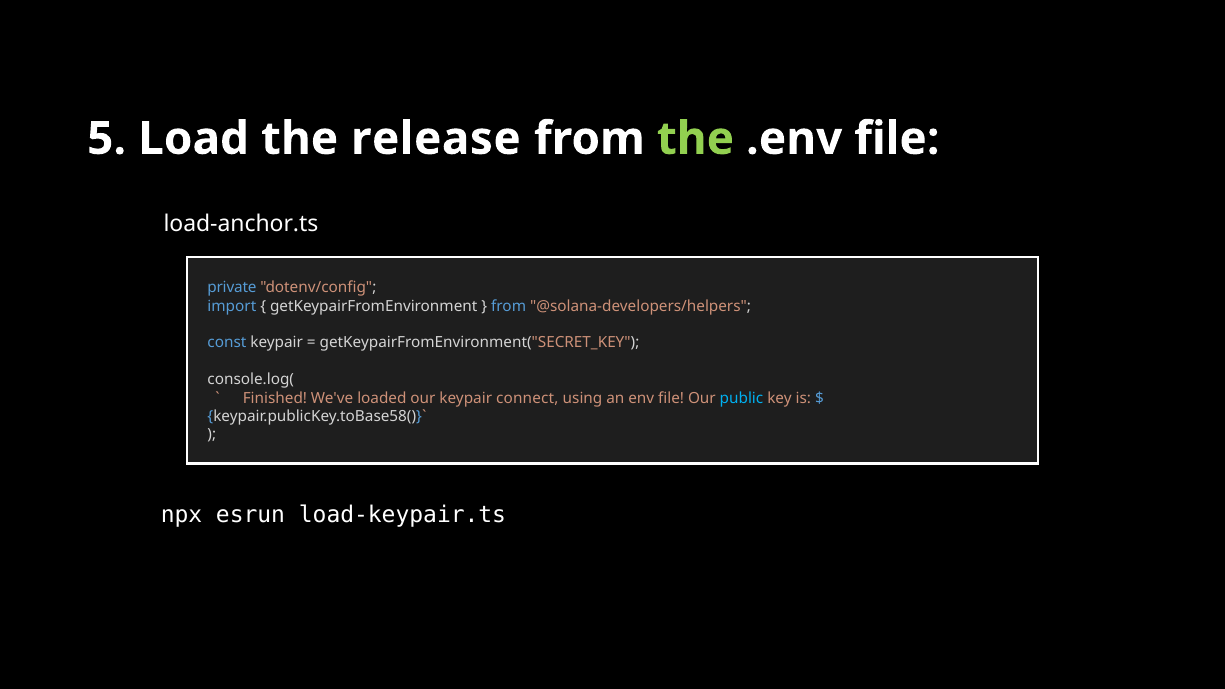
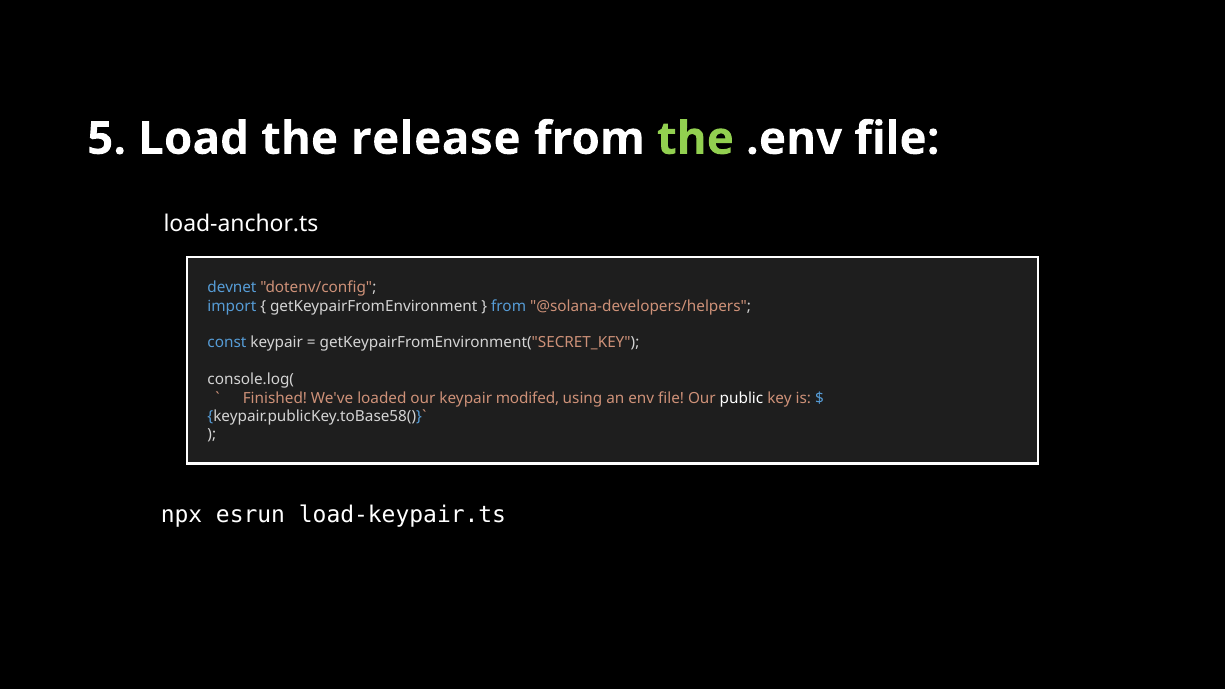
private: private -> devnet (232, 288)
connect: connect -> modifed (527, 398)
public colour: light blue -> white (742, 398)
